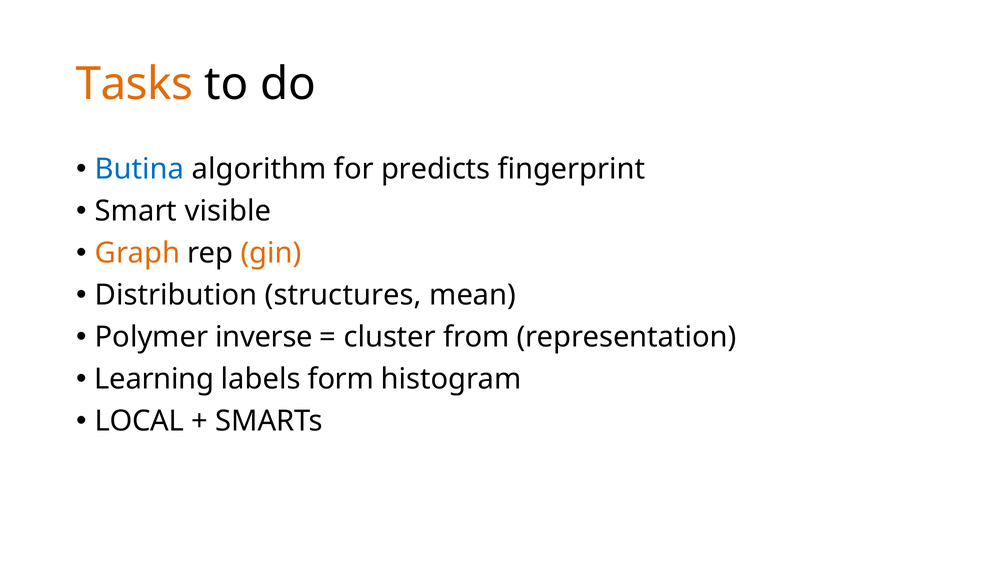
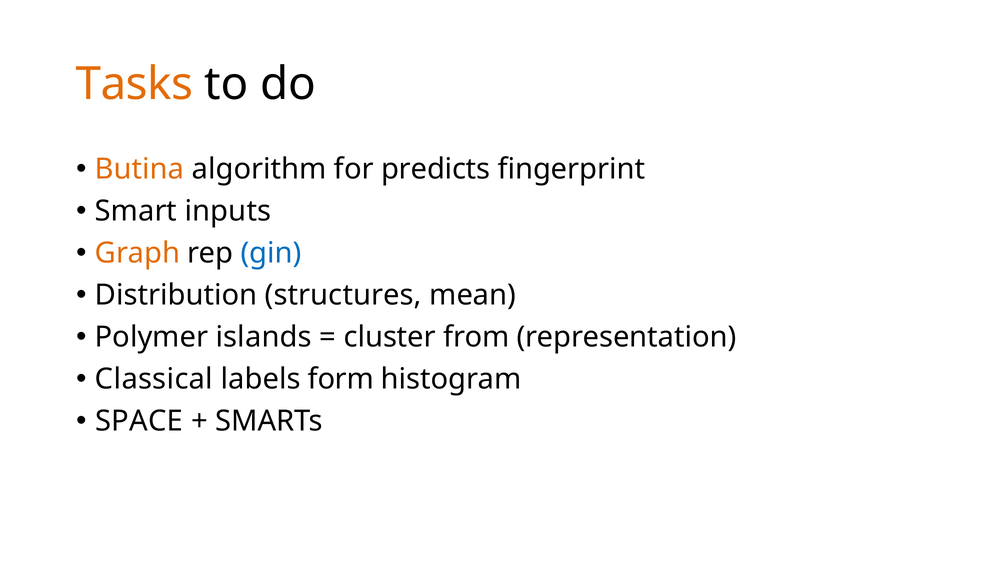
Butina colour: blue -> orange (140, 169)
visible: visible -> inputs (228, 211)
gin colour: orange -> blue (271, 253)
inverse: inverse -> islands (264, 337)
Learning: Learning -> Classical (154, 379)
LOCAL: LOCAL -> SPACE (139, 421)
